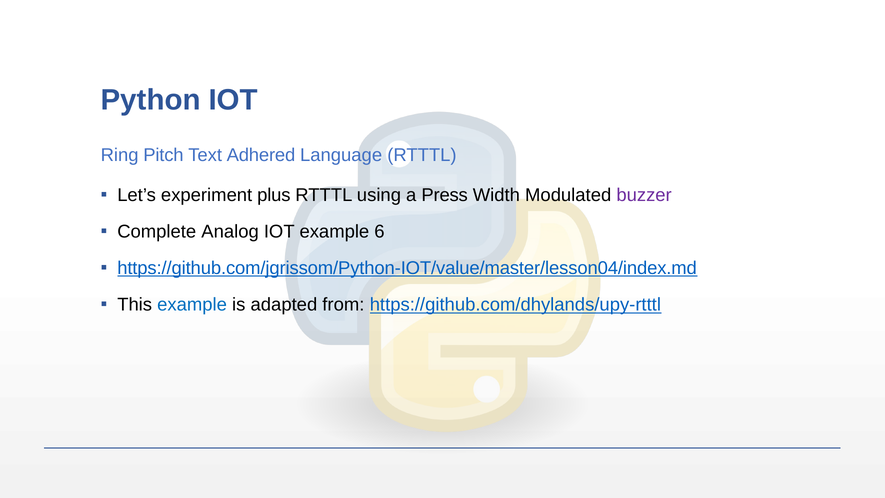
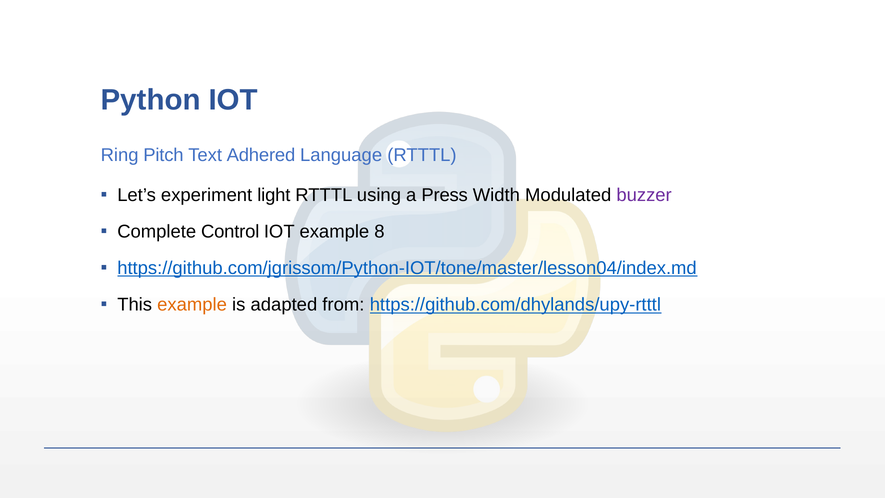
plus: plus -> light (274, 195)
Analog: Analog -> Control (230, 231)
6: 6 -> 8 (379, 231)
https://github.com/jgrissom/Python-IOT/value/master/lesson04/index.md: https://github.com/jgrissom/Python-IOT/value/master/lesson04/index.md -> https://github.com/jgrissom/Python-IOT/tone/master/lesson04/index.md (407, 268)
example colour: blue -> orange (192, 305)
